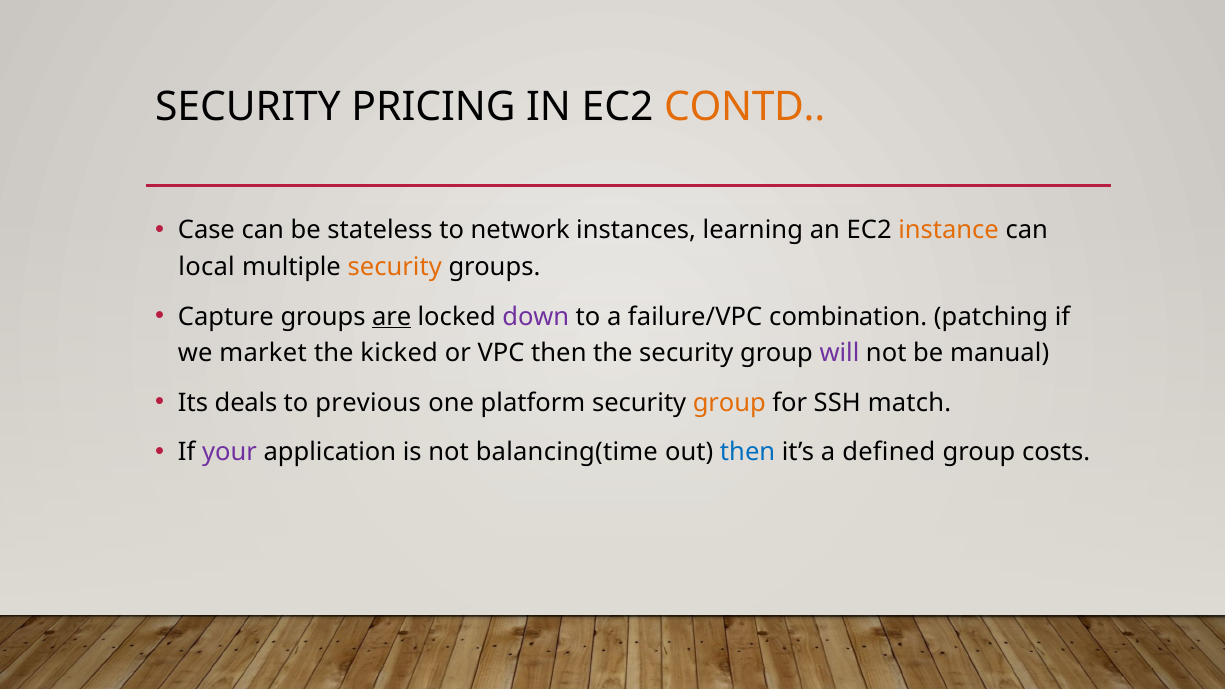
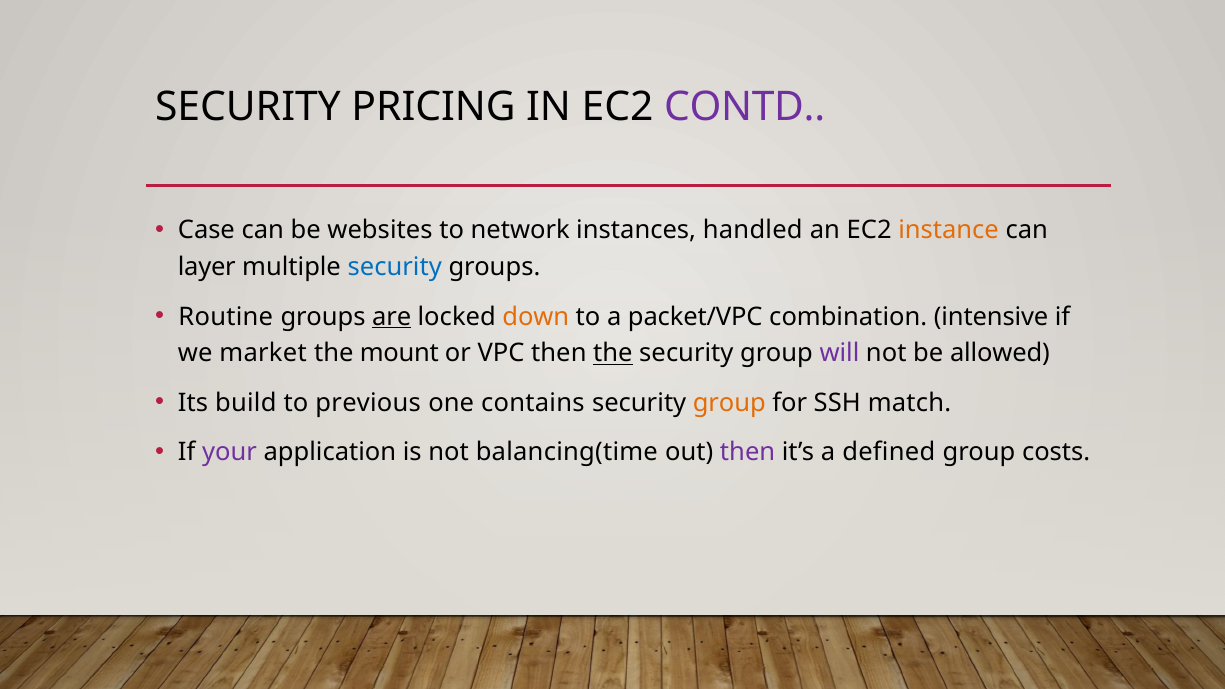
CONTD colour: orange -> purple (745, 107)
stateless: stateless -> websites (380, 230)
learning: learning -> handled (753, 230)
local: local -> layer (207, 267)
security colour: orange -> blue (395, 267)
Capture: Capture -> Routine (226, 317)
down colour: purple -> orange (536, 317)
failure/VPC: failure/VPC -> packet/VPC (695, 317)
patching: patching -> intensive (991, 317)
kicked: kicked -> mount (399, 353)
the underline: none -> present (613, 353)
manual: manual -> allowed (1000, 353)
deals: deals -> build (246, 403)
platform: platform -> contains (533, 403)
then colour: blue -> purple (748, 452)
